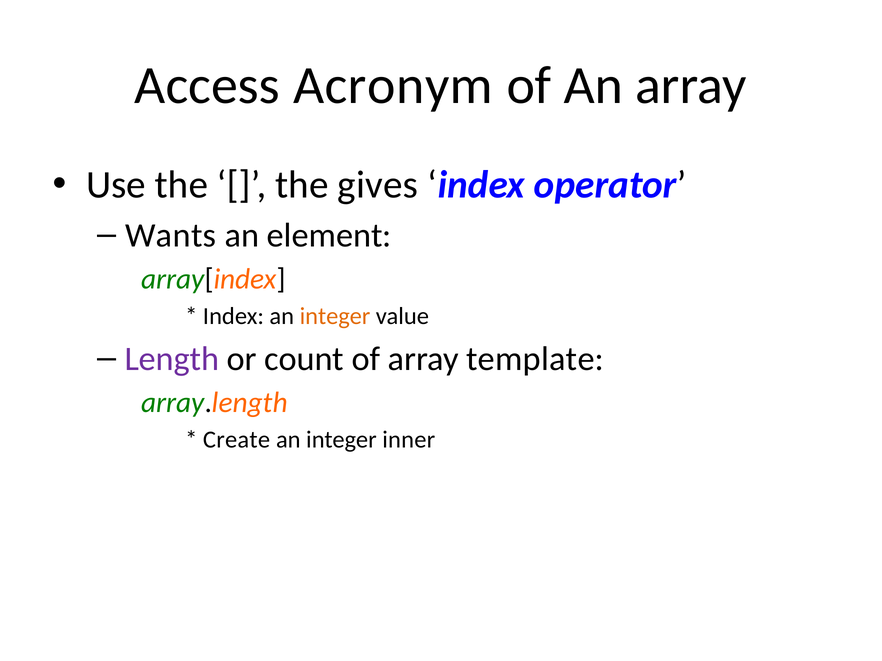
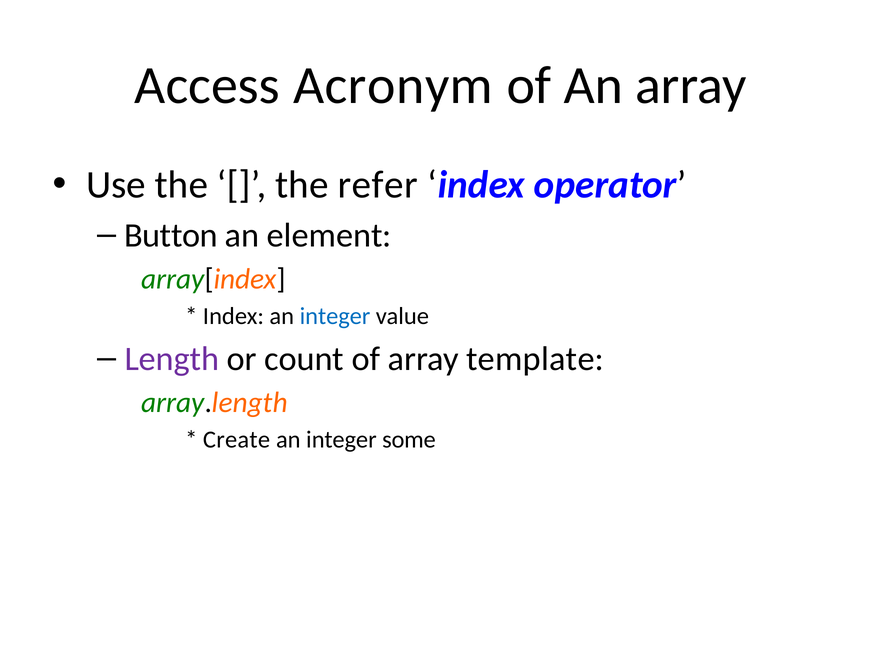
gives: gives -> refer (378, 185)
Wants: Wants -> Button (171, 236)
integer colour: orange -> blue (335, 316)
inner: inner -> some (409, 440)
